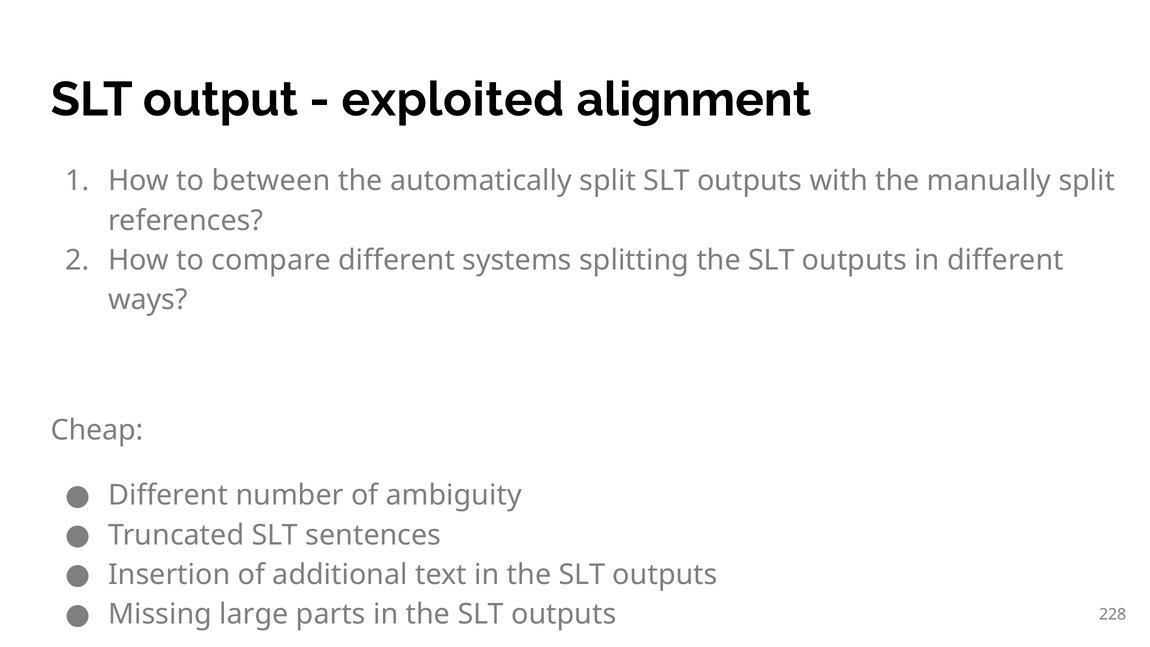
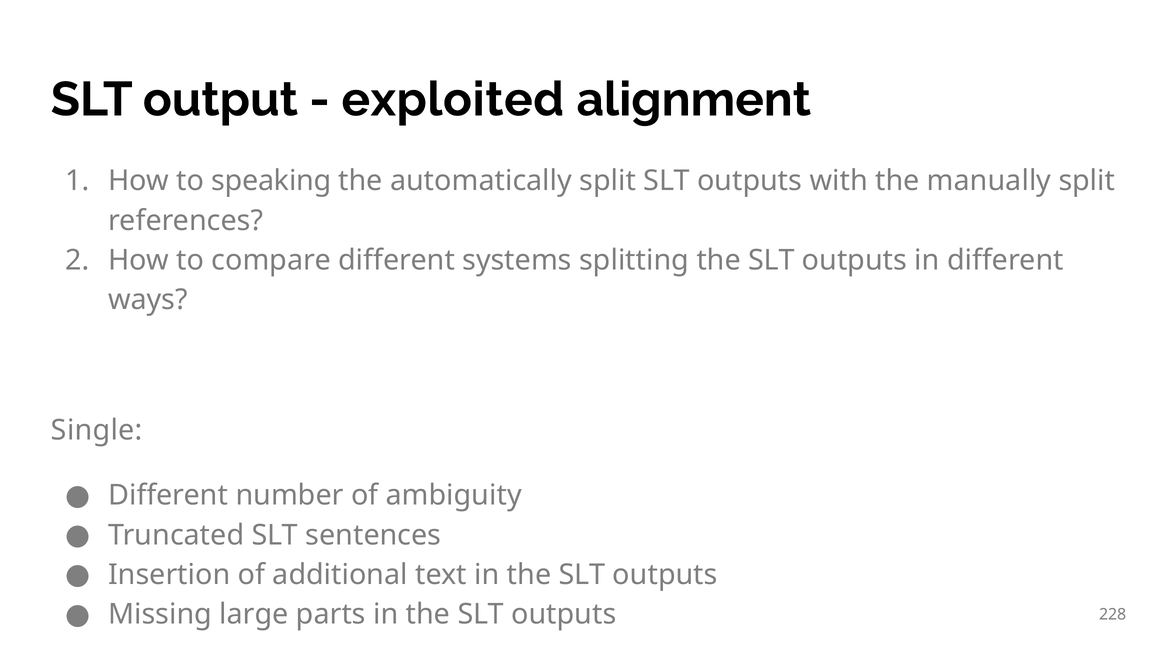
between: between -> speaking (271, 181)
Cheap: Cheap -> Single (97, 430)
